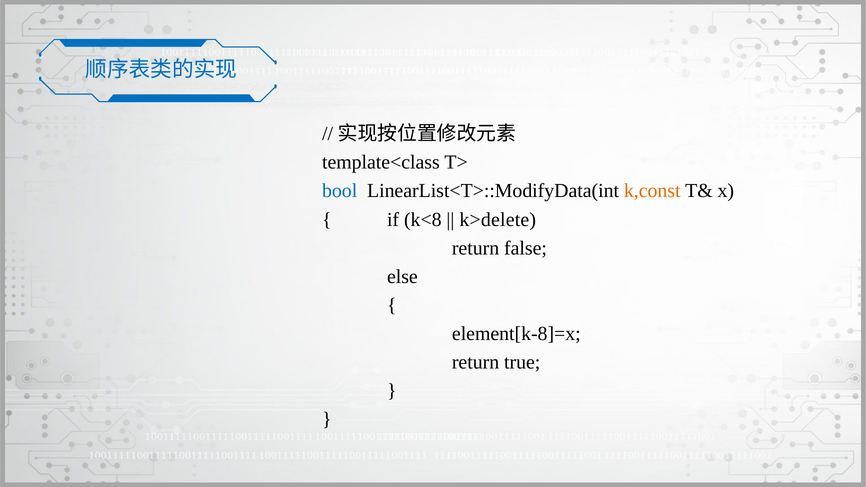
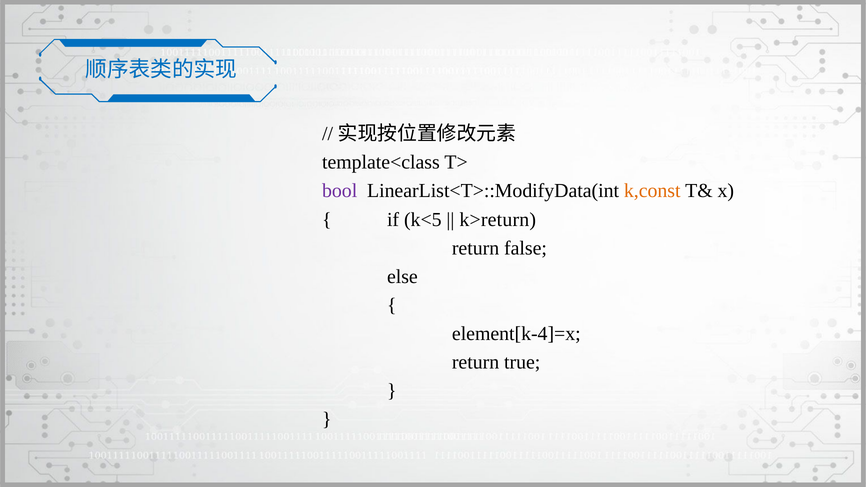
bool colour: blue -> purple (340, 191)
k<8: k<8 -> k<5 (423, 220)
k>delete: k>delete -> k>return (498, 220)
element[k-8]=x: element[k-8]=x -> element[k-4]=x (516, 334)
